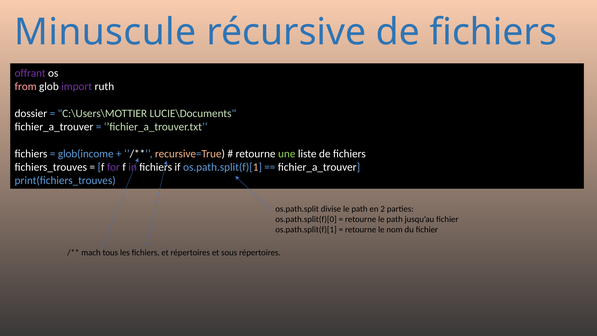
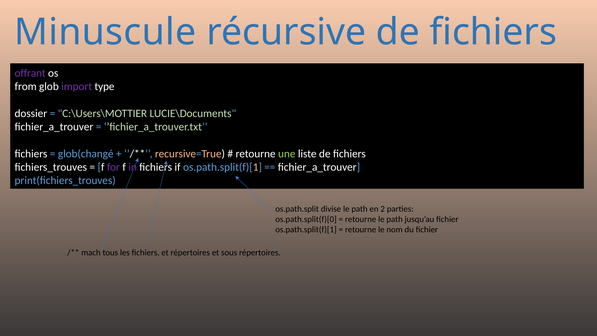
from colour: pink -> white (26, 86)
ruth: ruth -> type (104, 86)
glob(income: glob(income -> glob(changé (86, 154)
